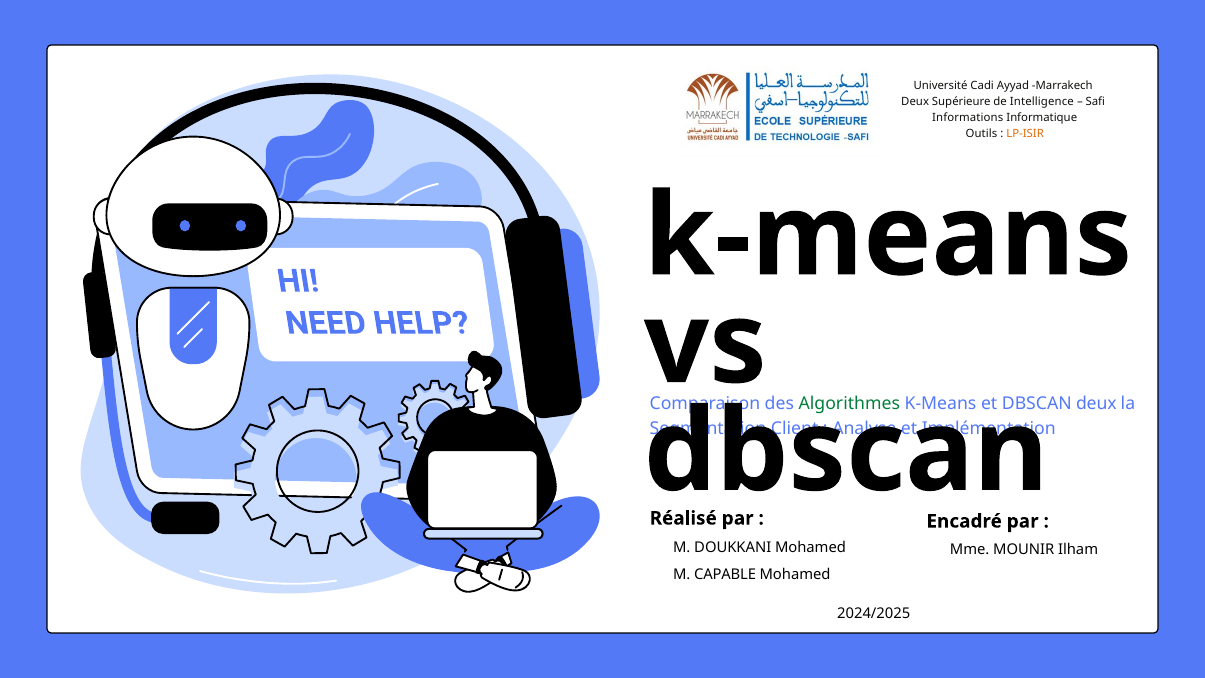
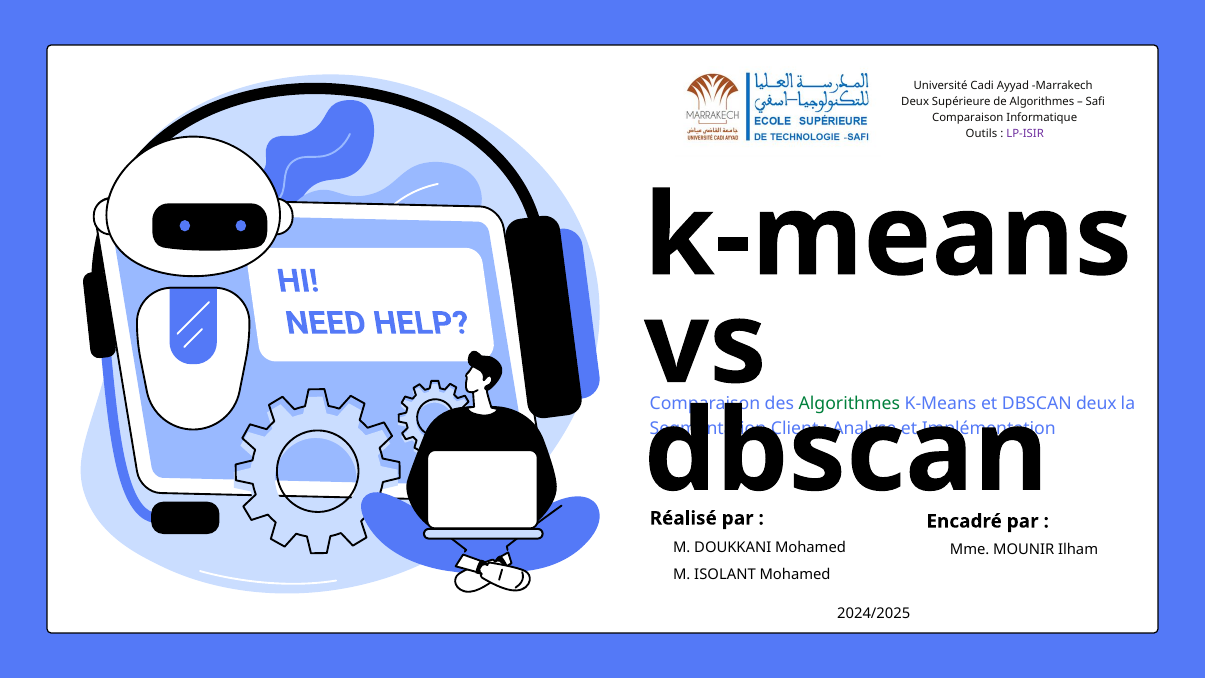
de Intelligence: Intelligence -> Algorithmes (1042, 101)
Informations: Informations -> Comparaison (968, 117)
LP-ISIR colour: orange -> purple (1025, 133)
CAPABLE: CAPABLE -> ISOLANT (725, 575)
